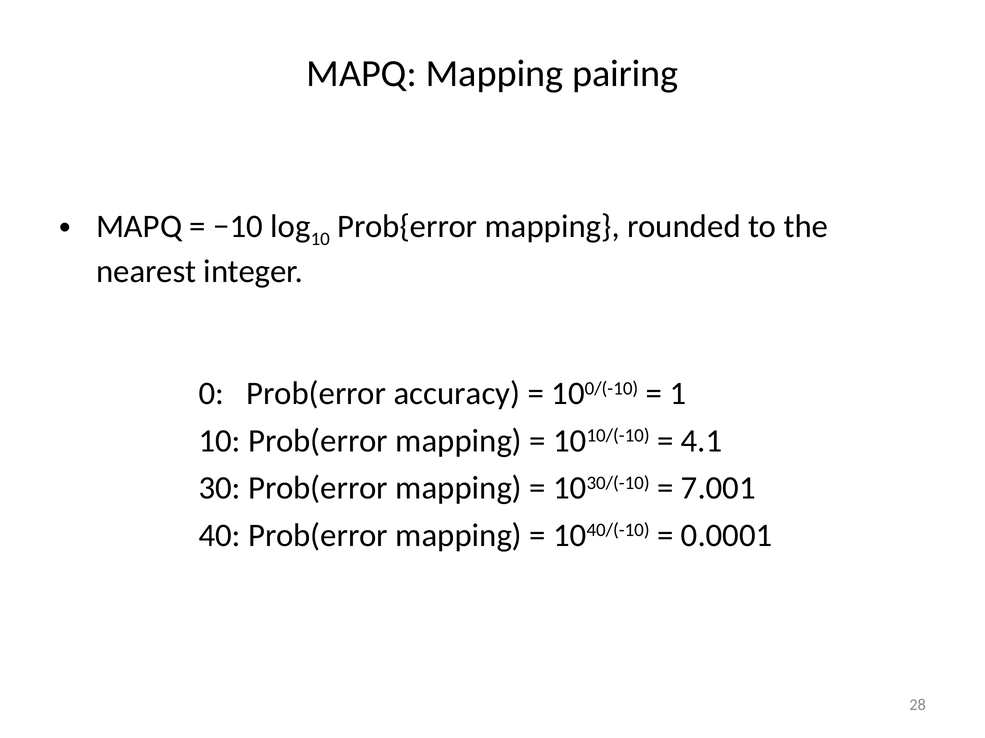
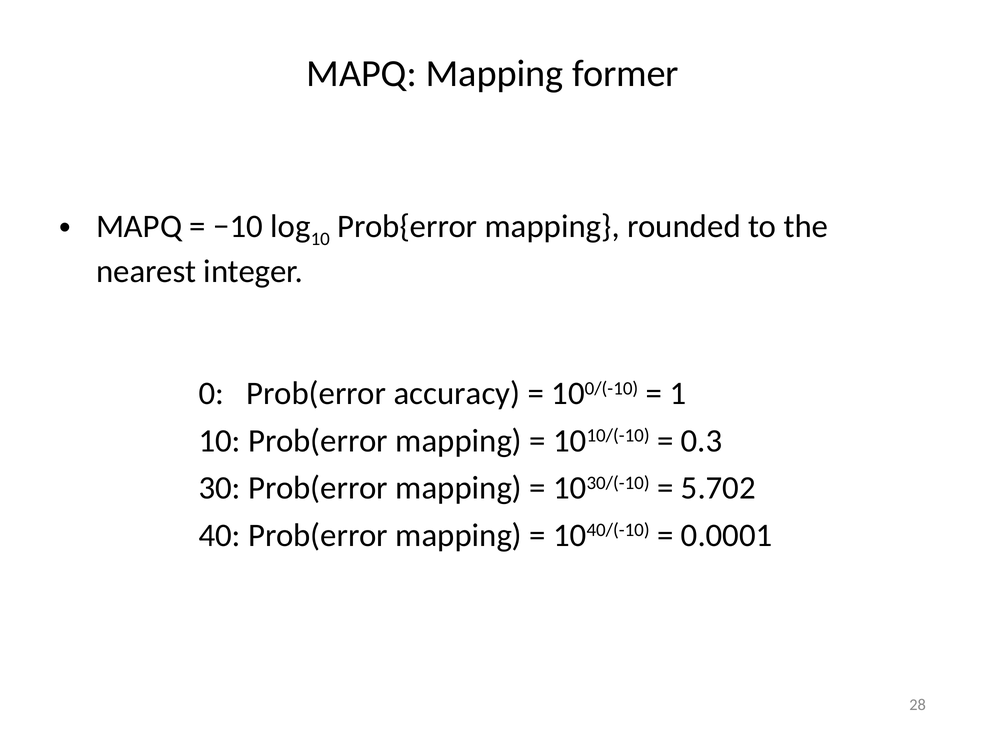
pairing: pairing -> former (625, 74)
4.1: 4.1 -> 0.3 (702, 441)
7.001: 7.001 -> 5.702 (718, 489)
